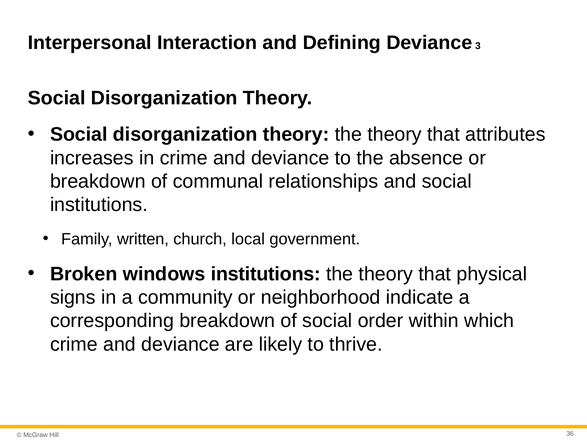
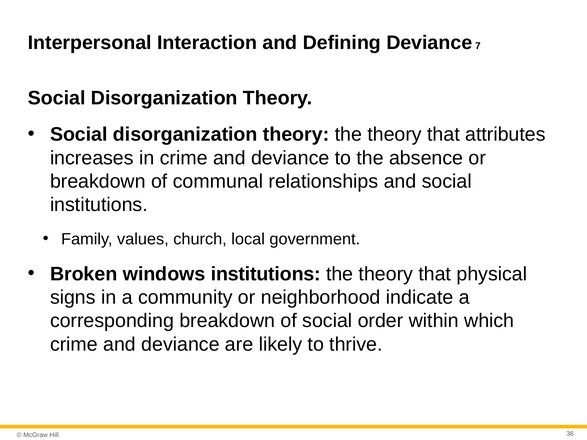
3: 3 -> 7 (478, 46)
written: written -> values (143, 239)
